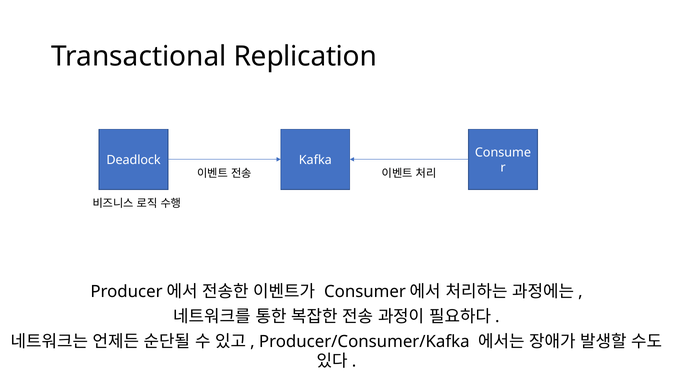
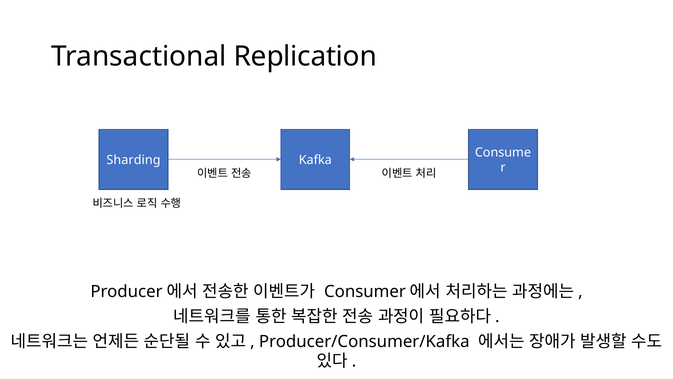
Deadlock: Deadlock -> Sharding (134, 160)
